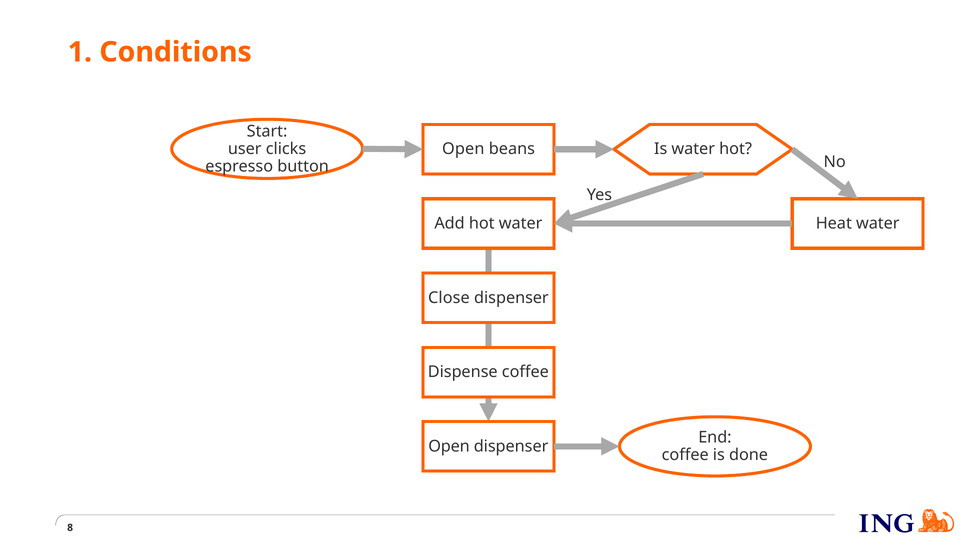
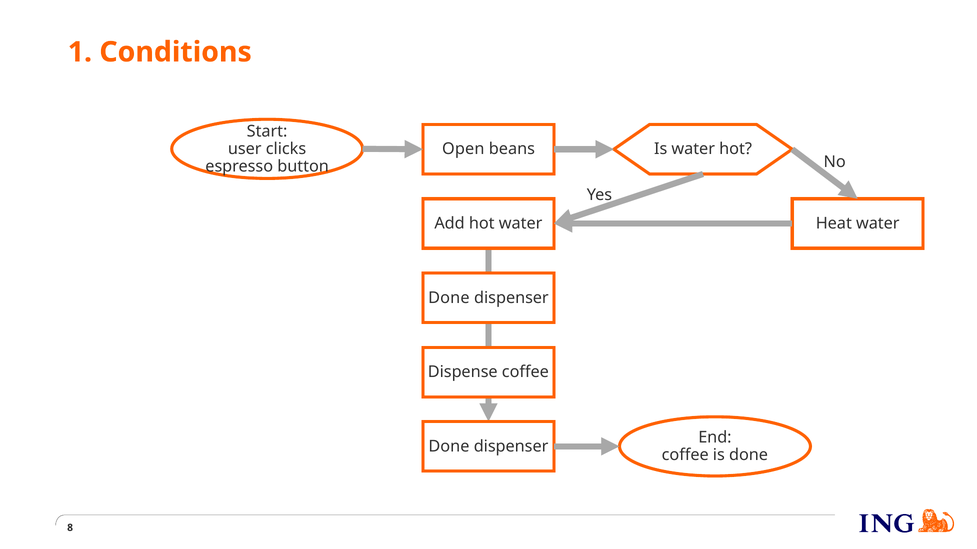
Close: Close -> Done (449, 298)
Open: Open -> Done (449, 447)
